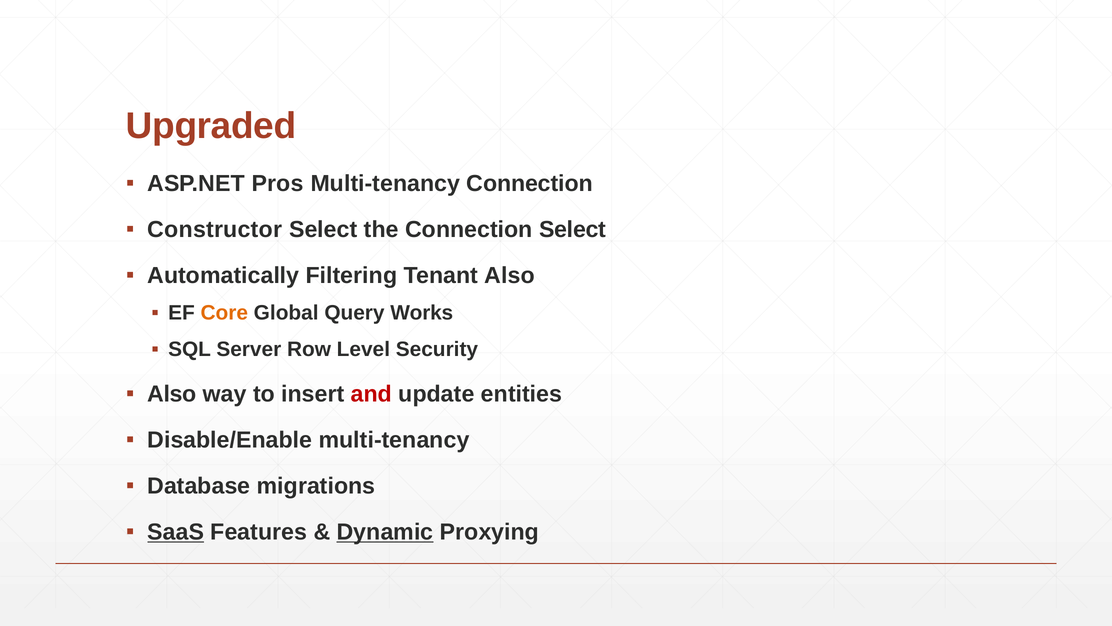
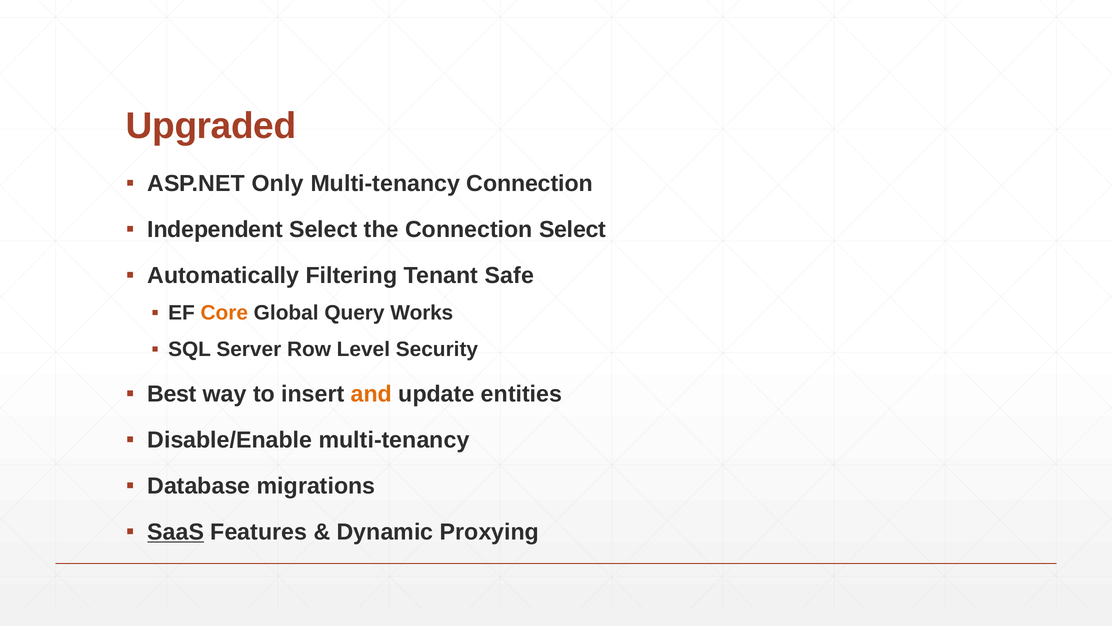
Pros: Pros -> Only (278, 183)
Constructor: Constructor -> Independent (215, 229)
Tenant Also: Also -> Safe (509, 275)
Also: Also -> Best (172, 394)
and colour: red -> orange (371, 394)
Dynamic underline: present -> none (385, 532)
